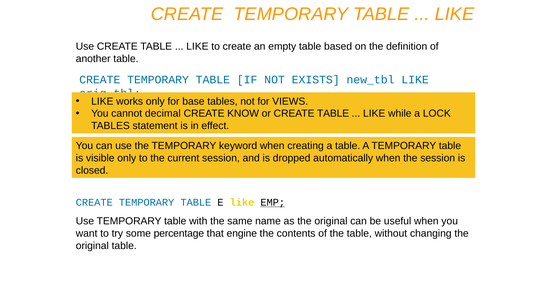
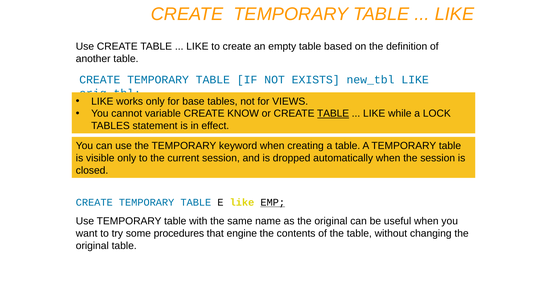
decimal: decimal -> variable (163, 113)
TABLE underline: none -> present (333, 113)
percentage: percentage -> procedures (179, 233)
